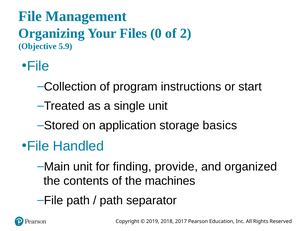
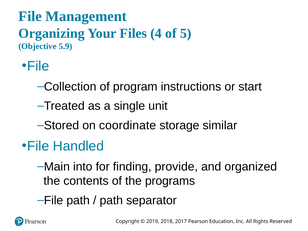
0: 0 -> 4 (156, 33)
2: 2 -> 5 (186, 33)
application: application -> coordinate (128, 126)
basics: basics -> similar (220, 126)
Main unit: unit -> into (83, 167)
machines: machines -> programs (170, 181)
